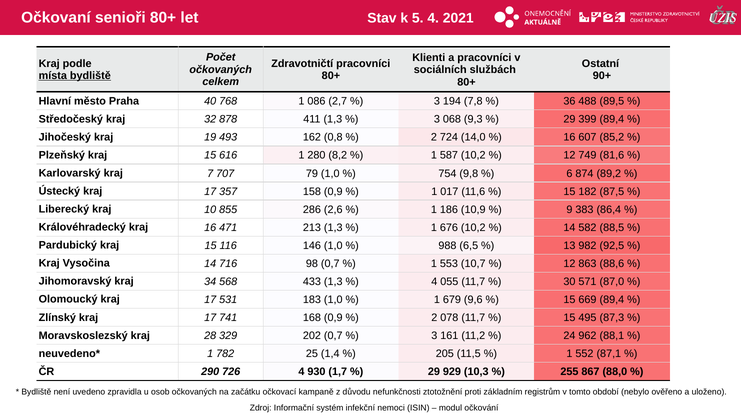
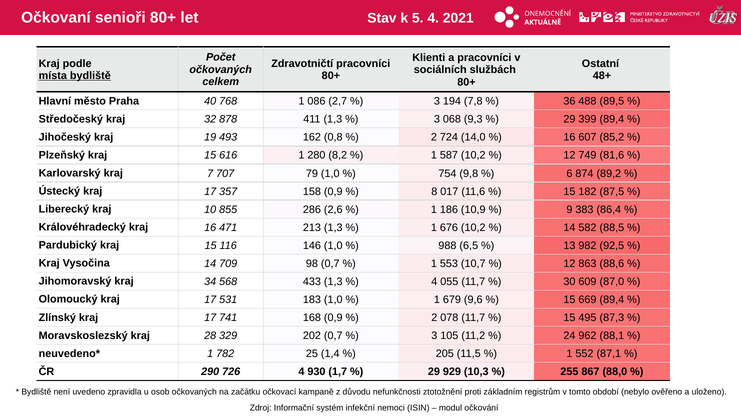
90+: 90+ -> 48+ (602, 76)
1: 1 -> 8 (434, 191)
716: 716 -> 709 (228, 264)
571: 571 -> 609 (587, 282)
161: 161 -> 105 (449, 336)
